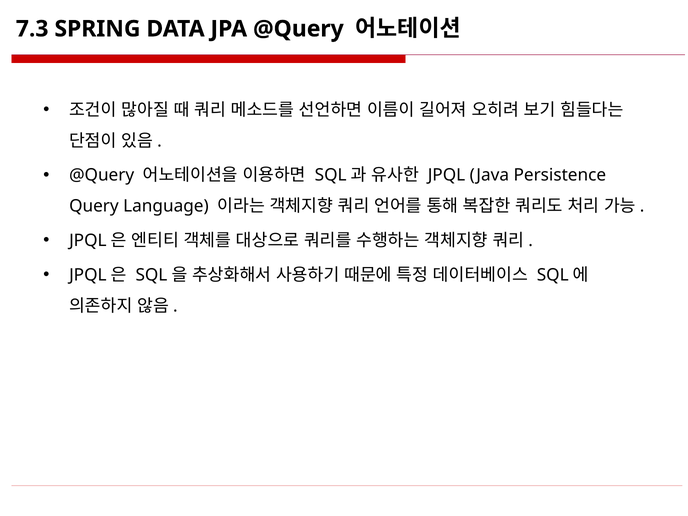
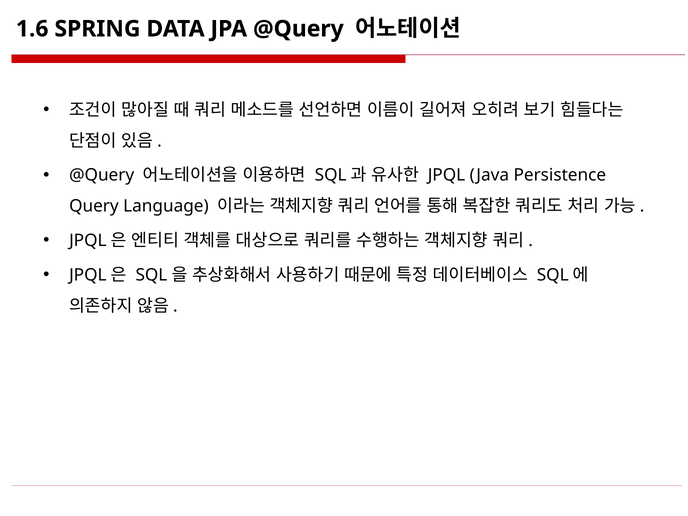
7.3: 7.3 -> 1.6 (32, 29)
